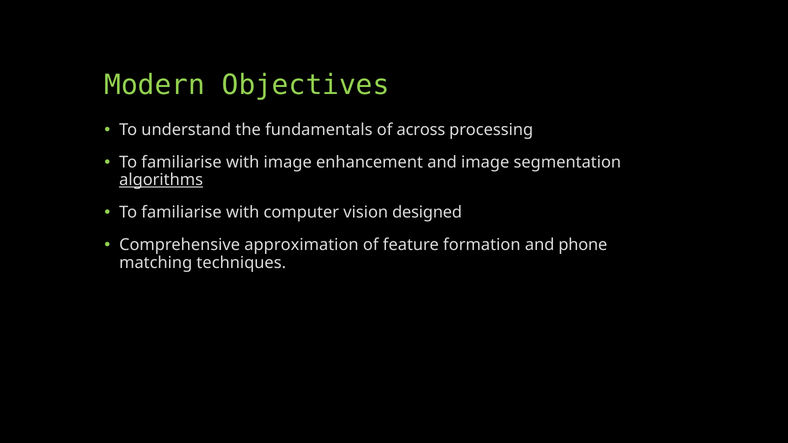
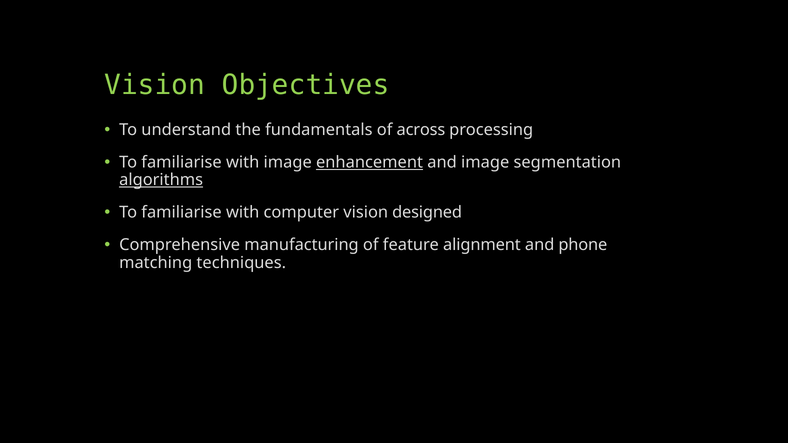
Modern: Modern -> Vision (155, 85)
enhancement underline: none -> present (370, 162)
approximation: approximation -> manufacturing (302, 245)
formation: formation -> alignment (482, 245)
